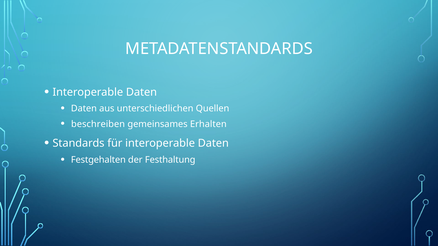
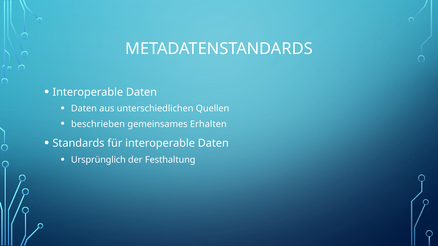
beschreiben: beschreiben -> beschrieben (98, 124)
Festgehalten: Festgehalten -> Ursprünglich (98, 160)
